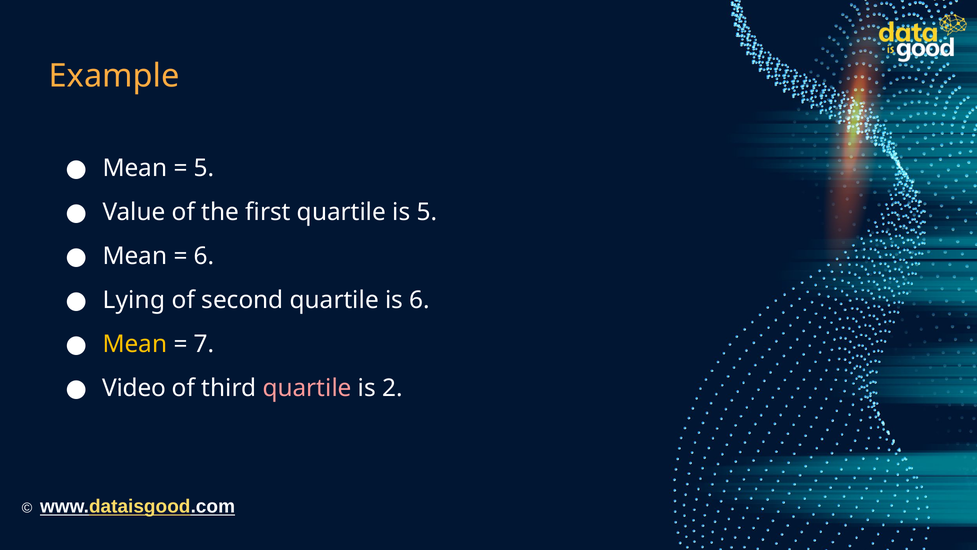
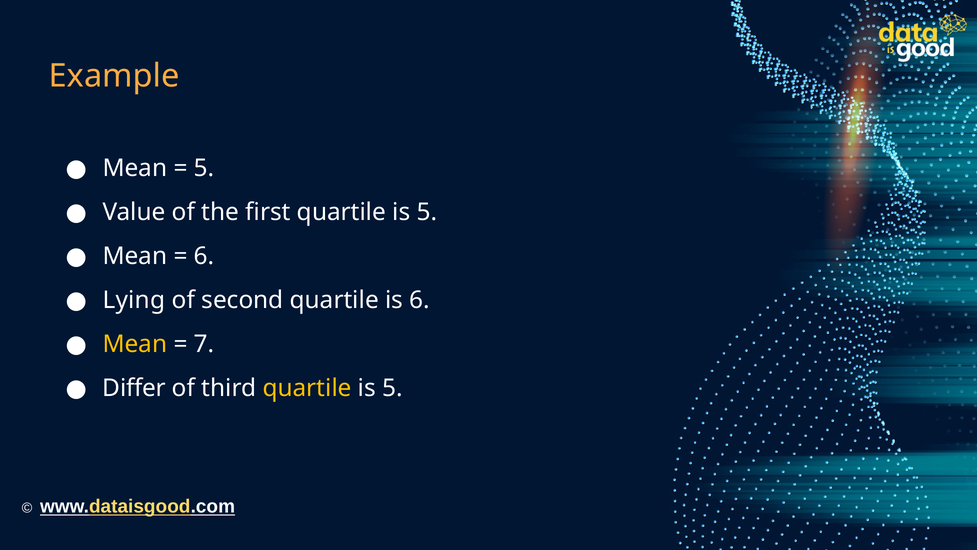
Video: Video -> Differ (134, 388)
quartile colour: pink -> yellow (307, 388)
2: 2 -> 5 (393, 388)
